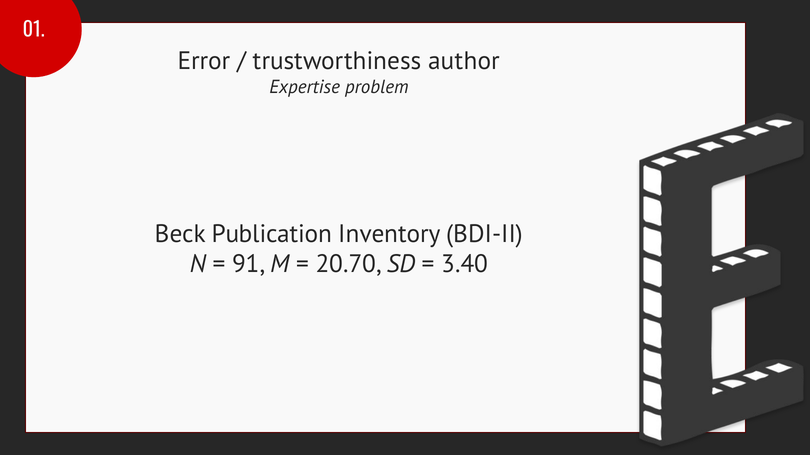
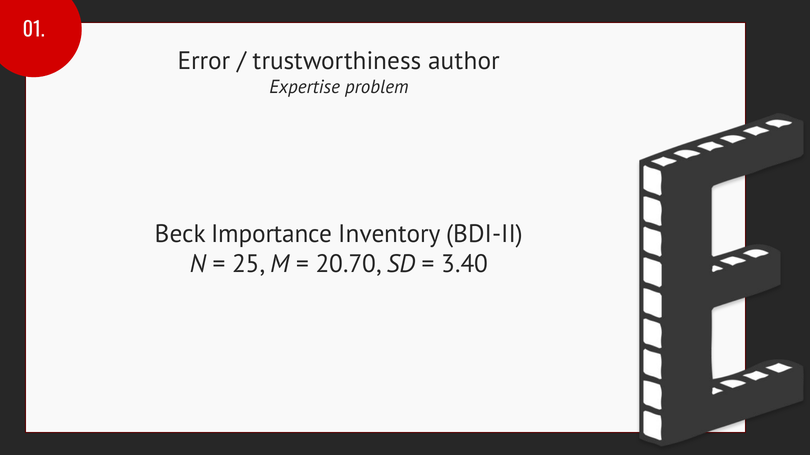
Publication: Publication -> Importance (272, 234)
91: 91 -> 25 (249, 264)
